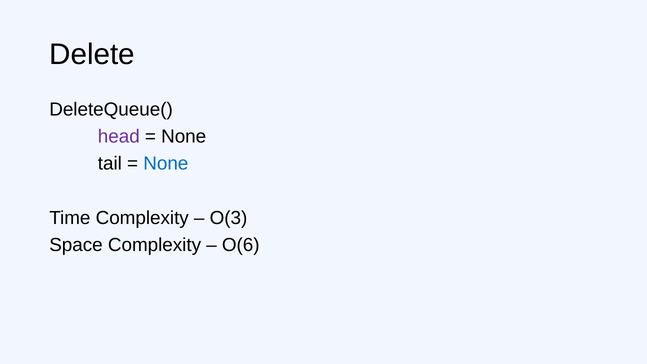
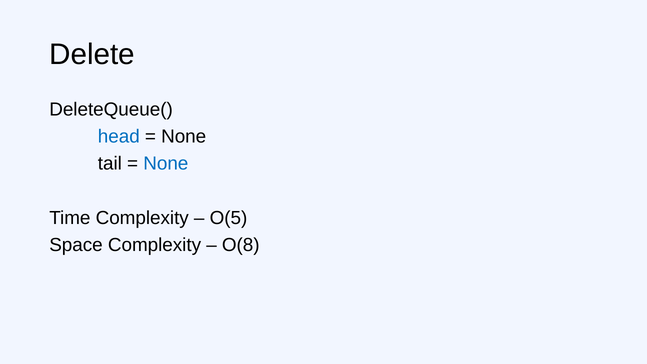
head colour: purple -> blue (119, 137)
O(3: O(3 -> O(5 (229, 218)
O(6: O(6 -> O(8 (241, 245)
